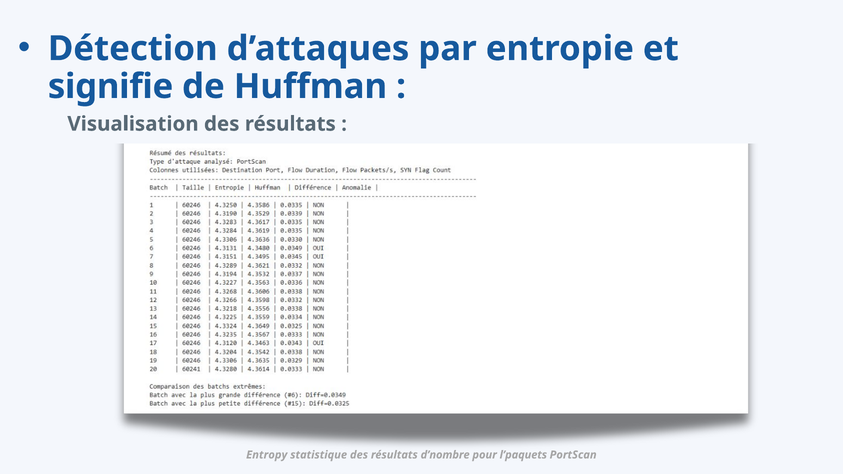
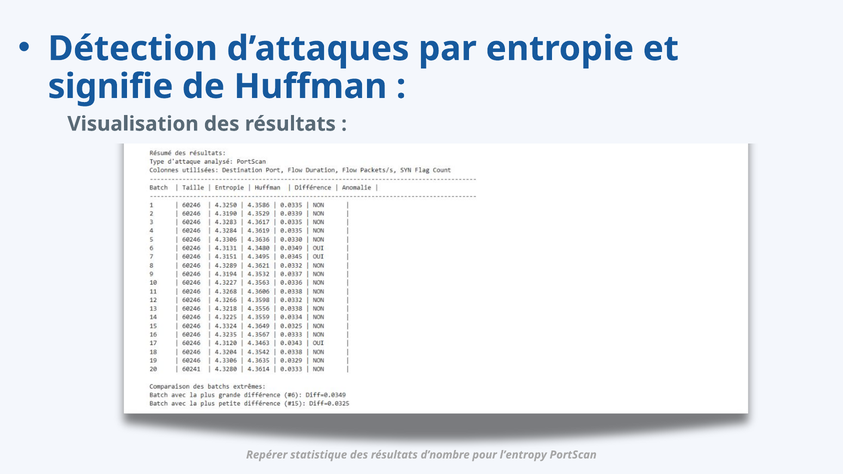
Entropy: Entropy -> Repérer (267, 455)
l’paquets: l’paquets -> l’entropy (523, 455)
